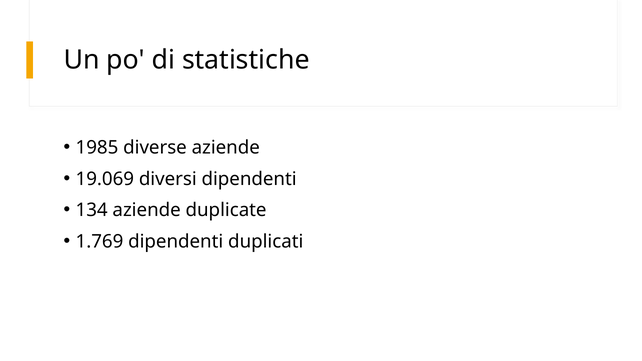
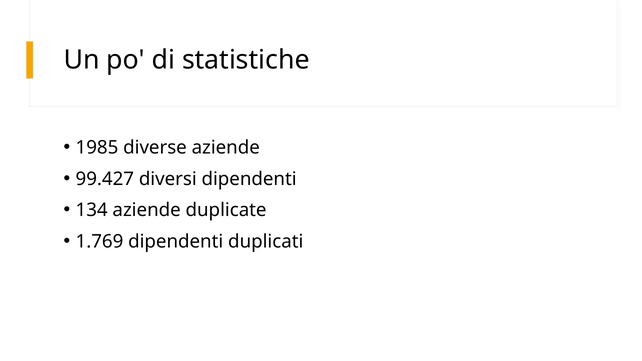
19.069: 19.069 -> 99.427 (105, 179)
